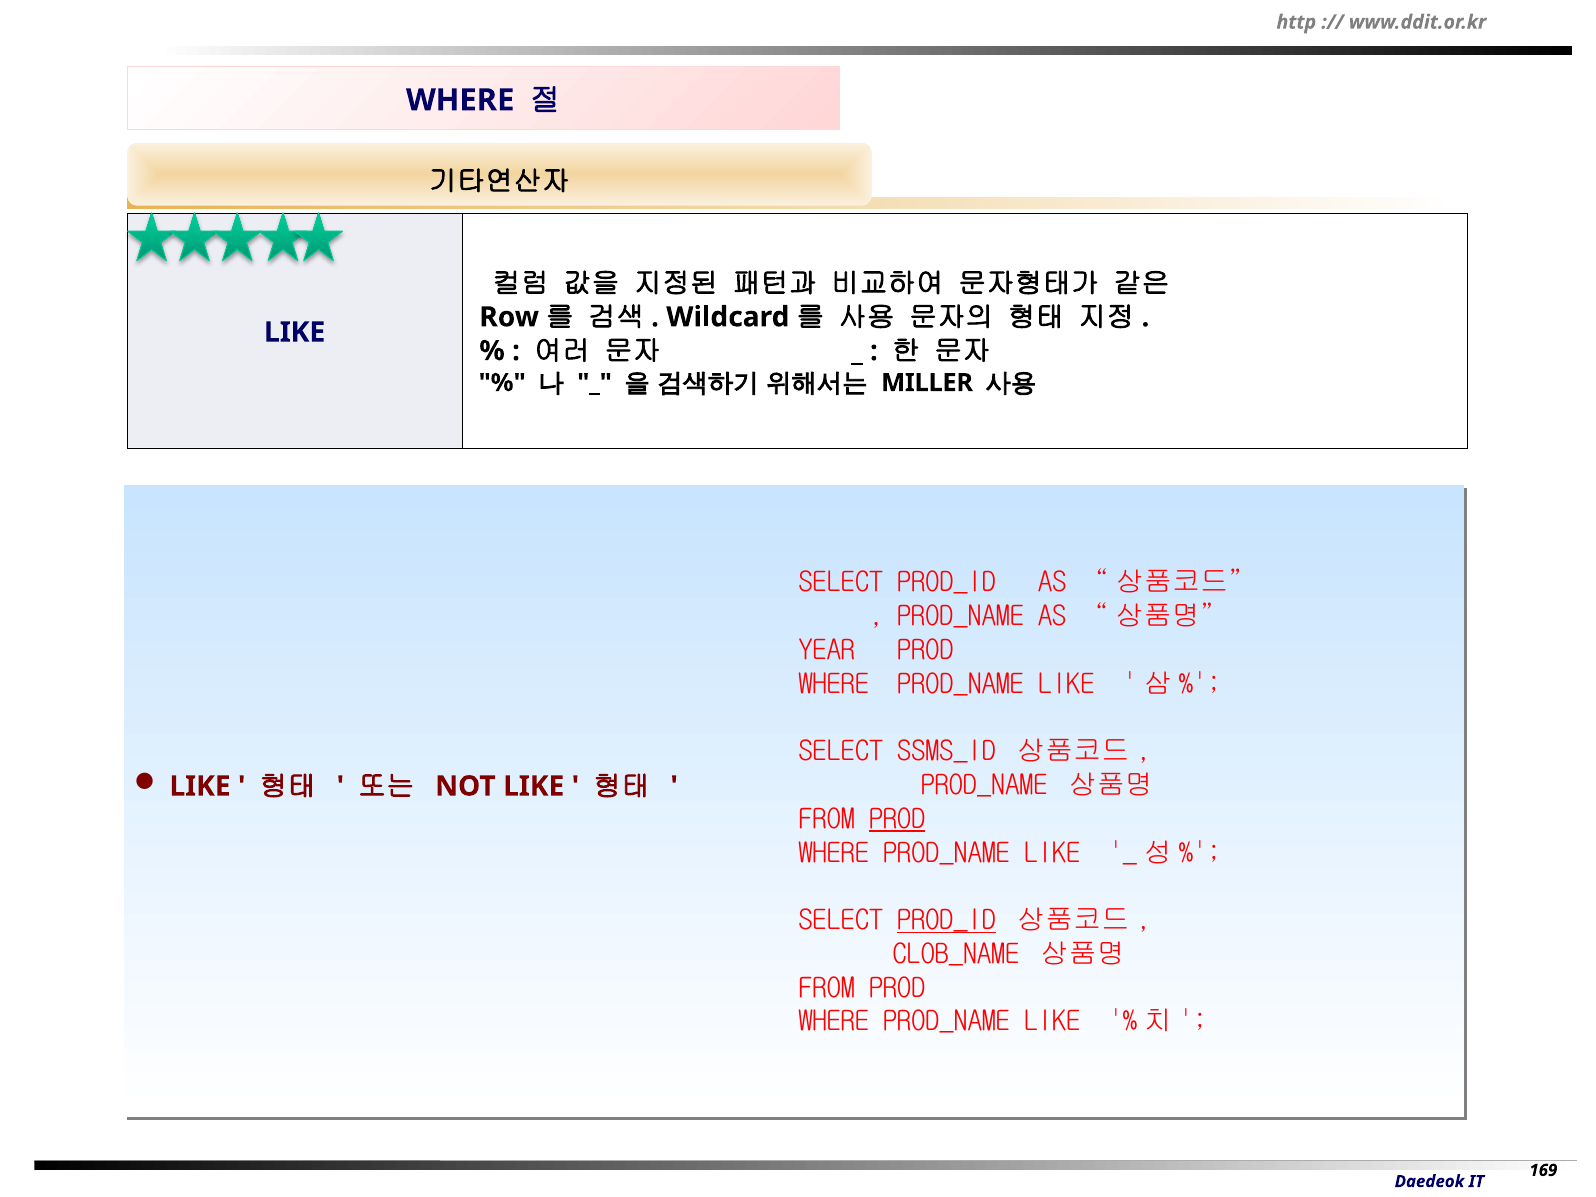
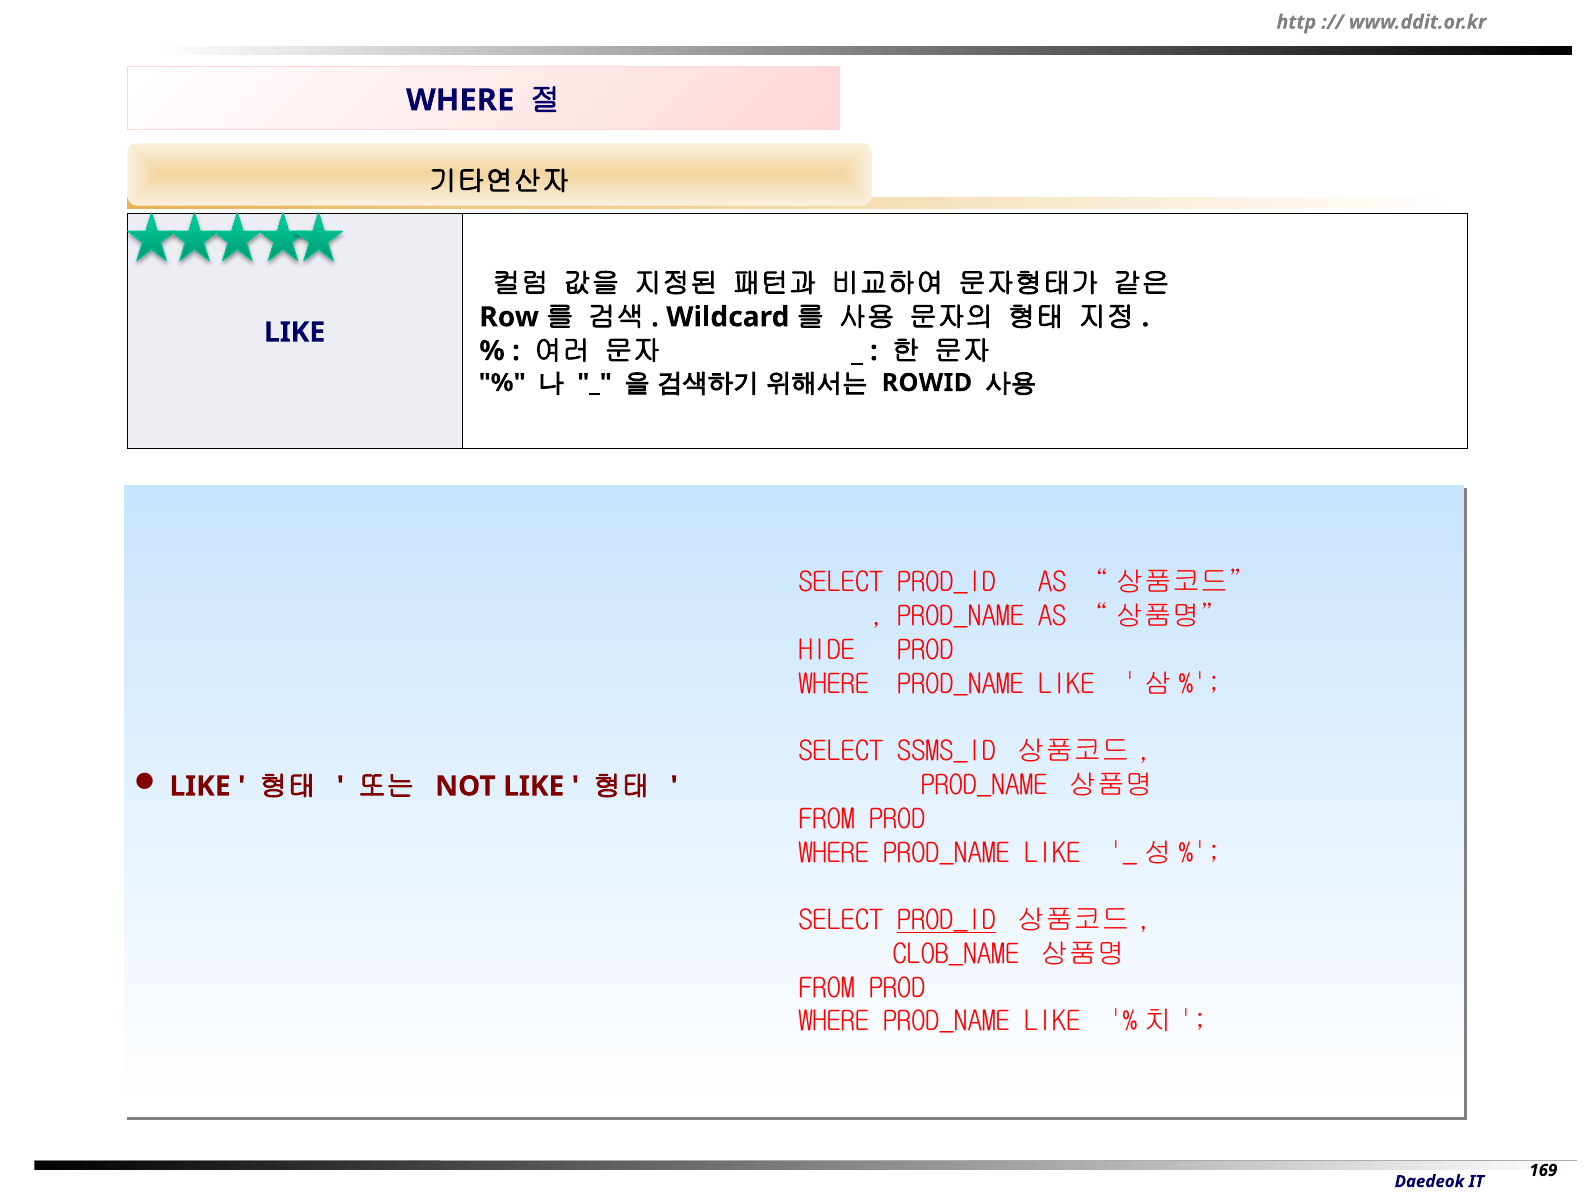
MILLER: MILLER -> ROWID (927, 383)
YEAR: YEAR -> HIDE (827, 650)
PROD underline: present -> none (897, 819)
